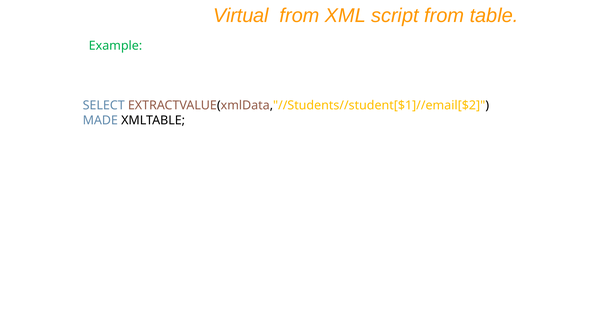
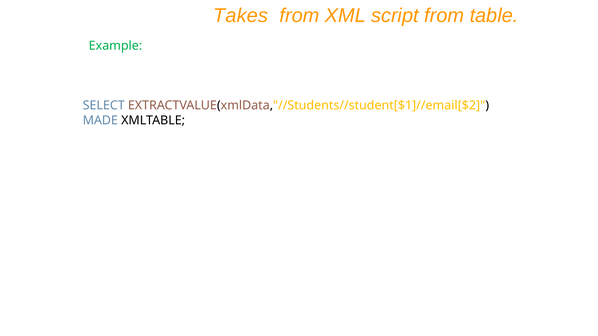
Virtual: Virtual -> Takes (241, 16)
